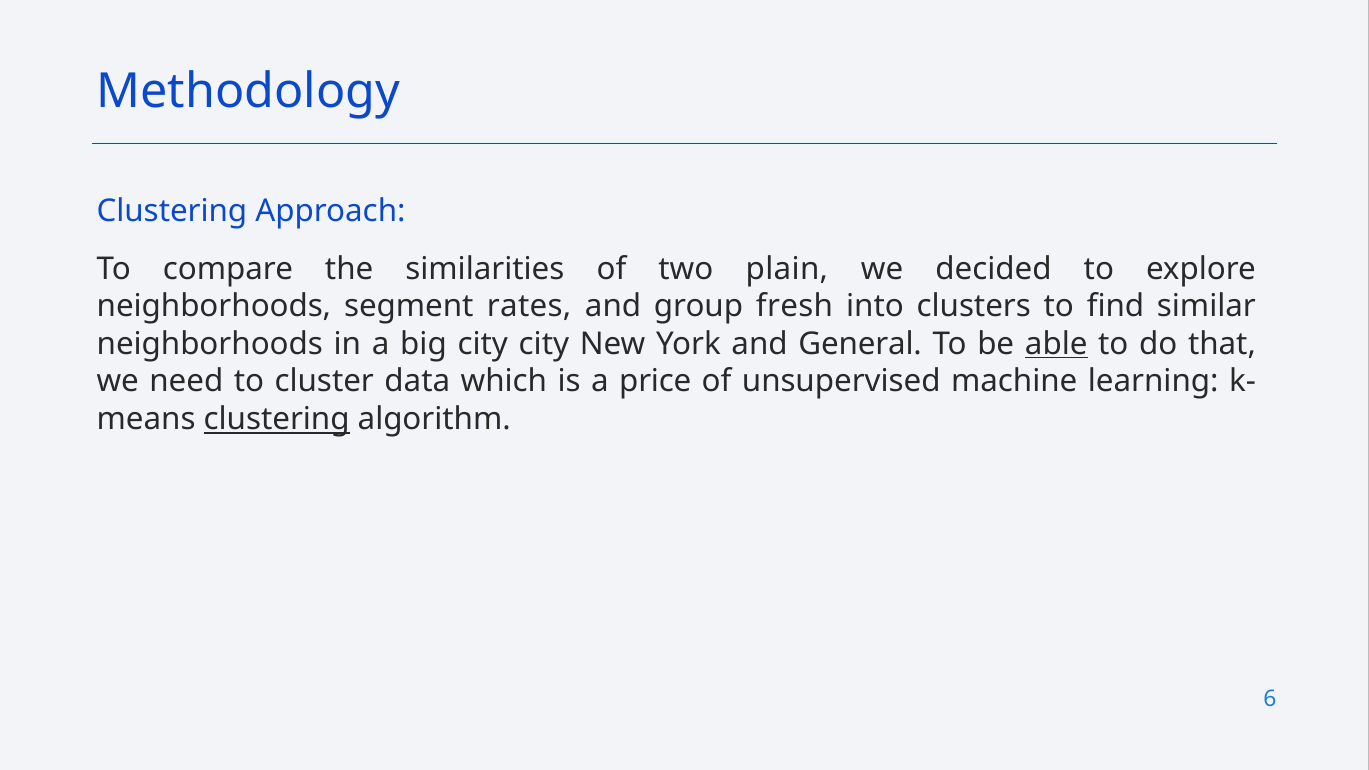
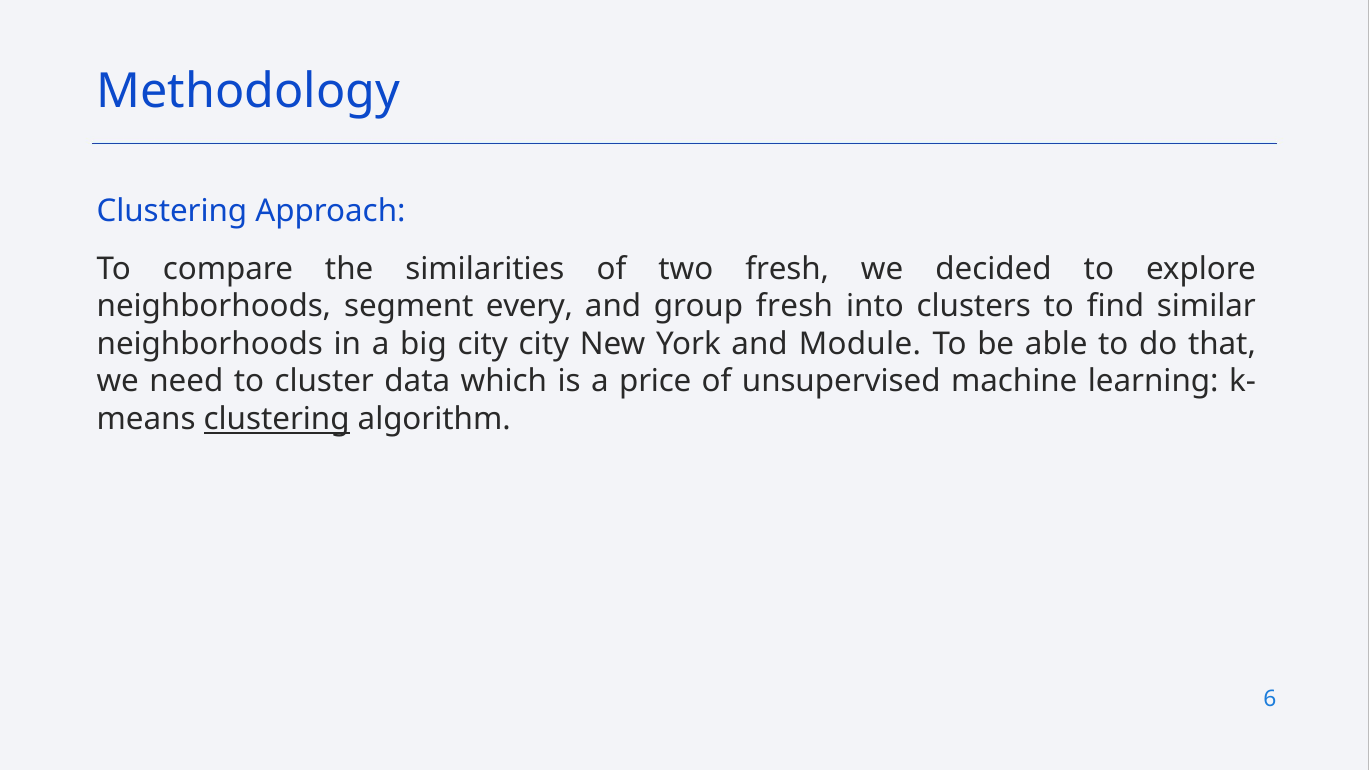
two plain: plain -> fresh (787, 269)
rates: rates -> every (529, 306)
General: General -> Module (860, 344)
able underline: present -> none (1056, 344)
